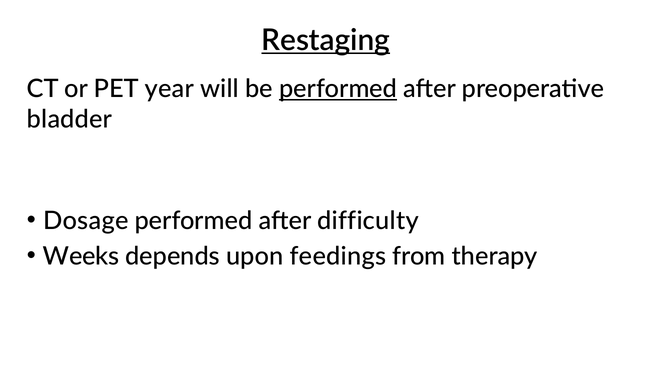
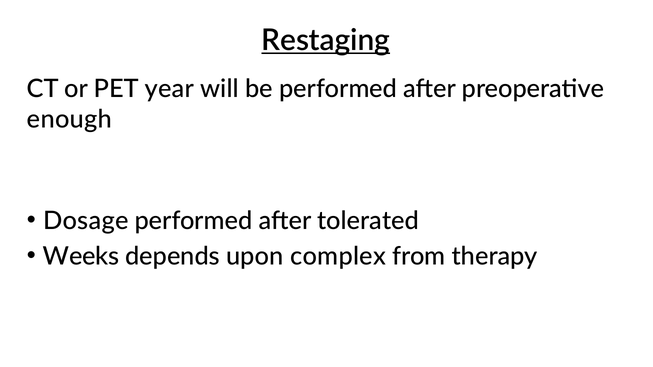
performed underline: present -> none (338, 89)
bladder: bladder -> enough (69, 119)
difficulty: difficulty -> tolerated (368, 221)
feedings: feedings -> complex (338, 257)
